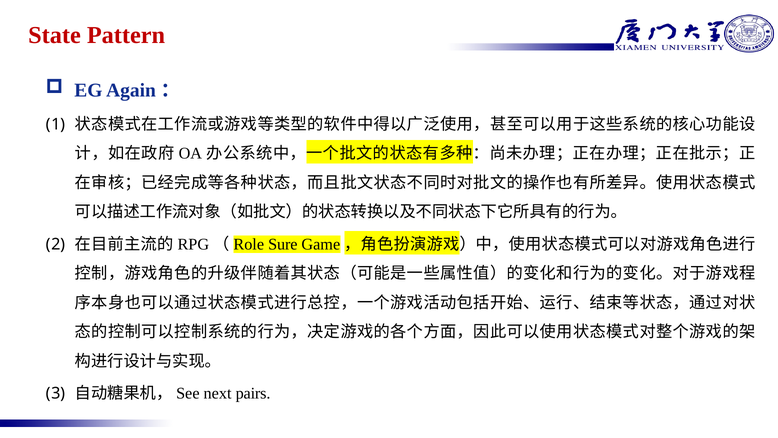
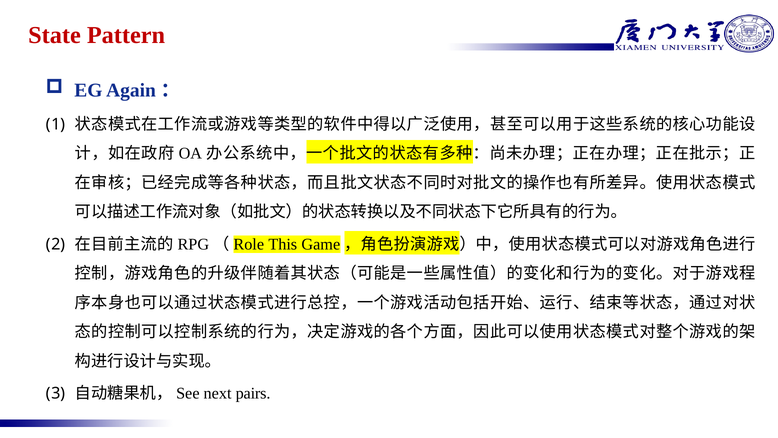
Sure: Sure -> This (283, 244)
